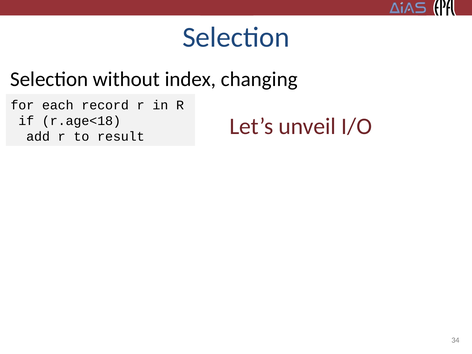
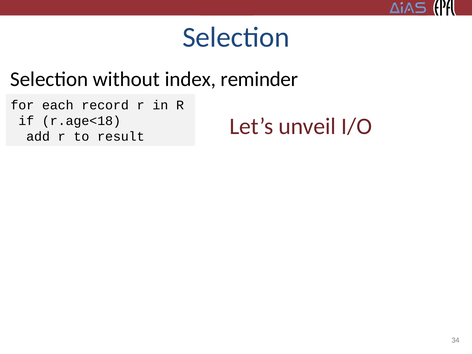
changing: changing -> reminder (259, 79)
